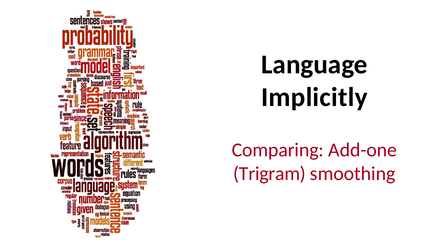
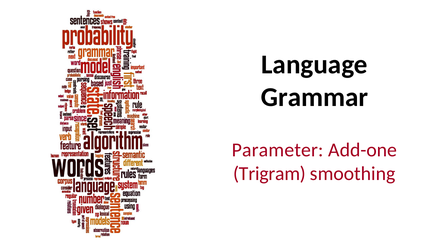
Implicitly: Implicitly -> Grammar (314, 97)
Comparing: Comparing -> Parameter (278, 150)
